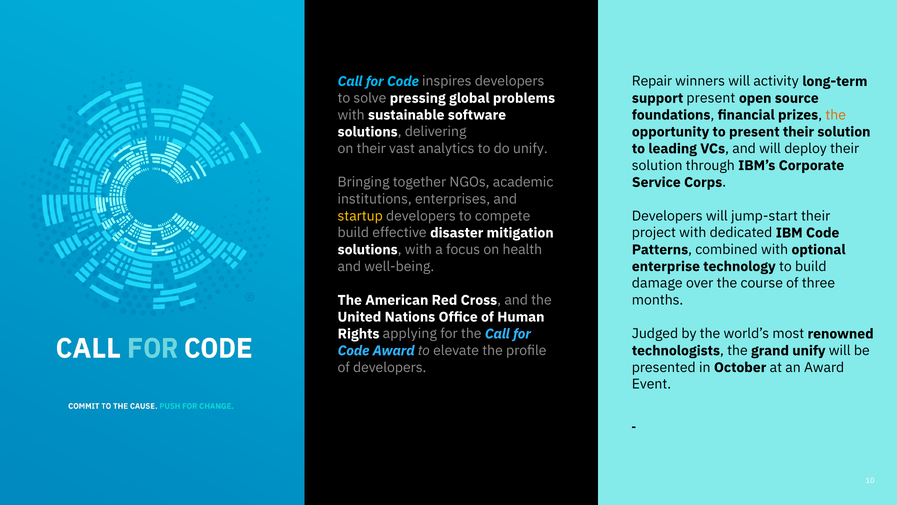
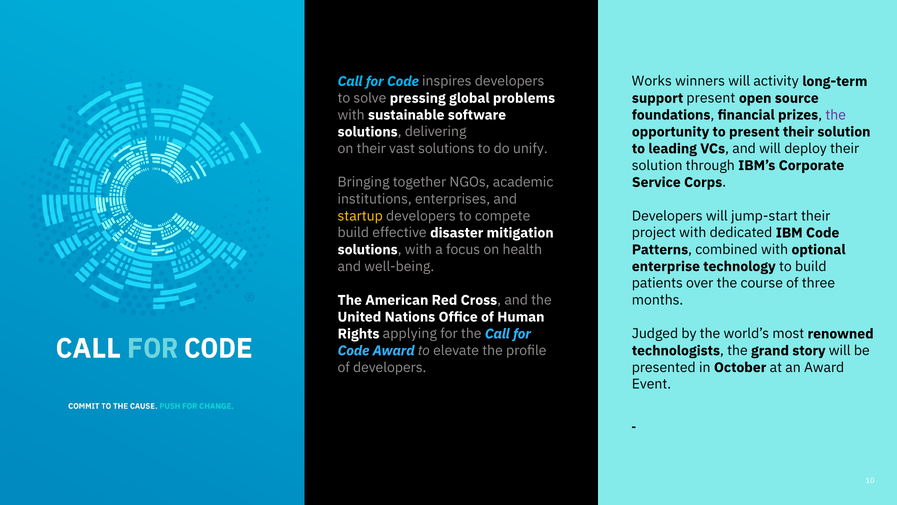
Repair: Repair -> Works (652, 81)
the colour: orange -> purple (836, 115)
vast analytics: analytics -> solutions (446, 149)
damage: damage -> patients (657, 283)
grand unify: unify -> story (809, 350)
